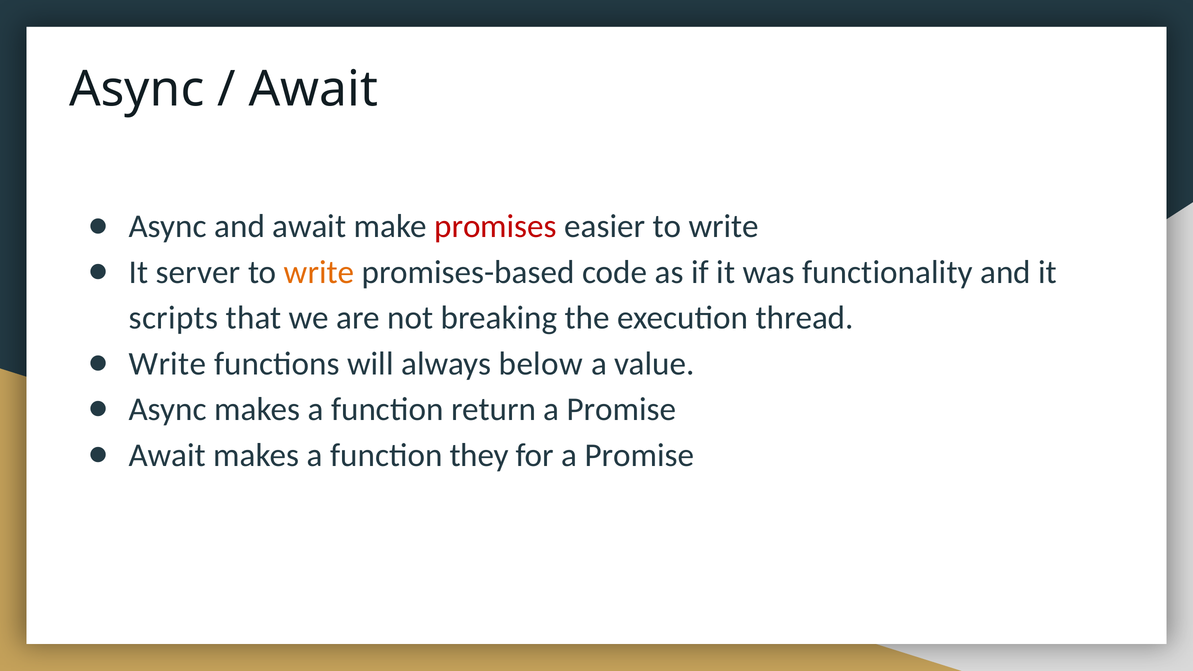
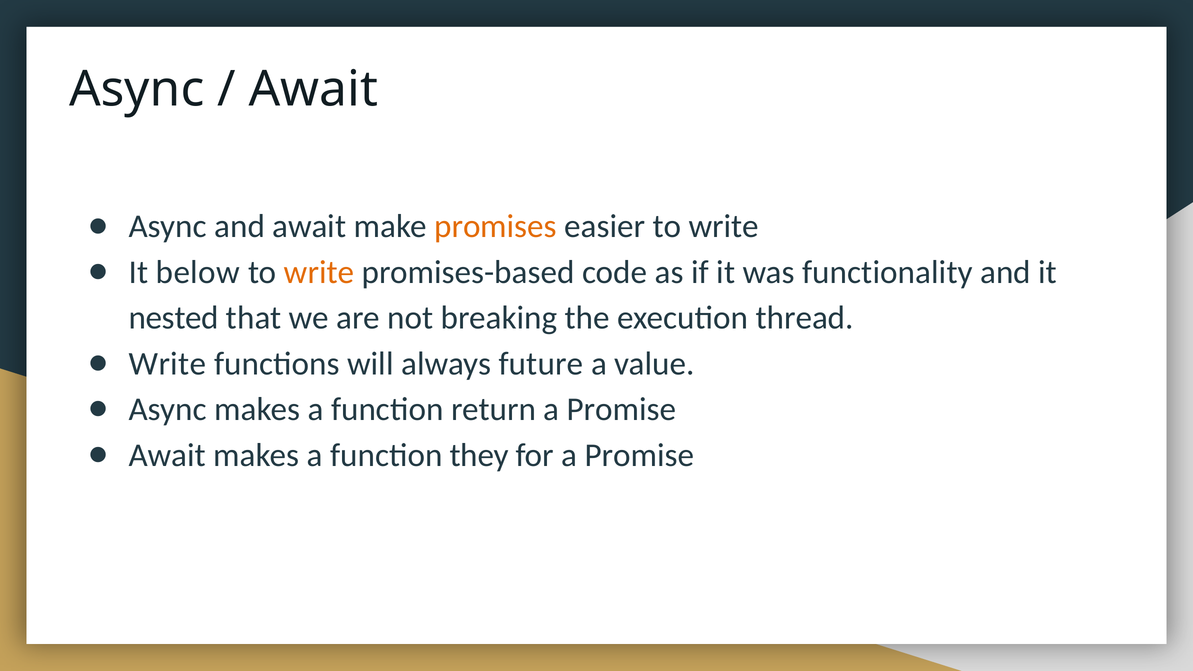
promises colour: red -> orange (495, 227)
server: server -> below (198, 272)
scripts: scripts -> nested (174, 318)
below: below -> future (541, 364)
